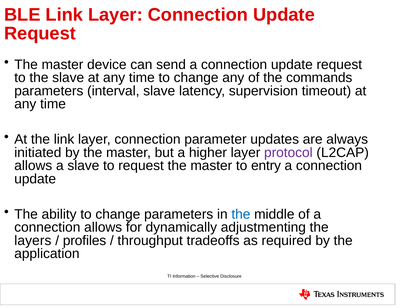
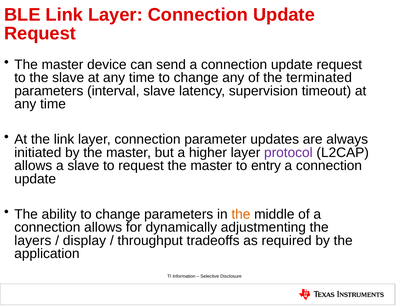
commands: commands -> terminated (319, 78)
the colour: blue -> orange (241, 214)
profiles: profiles -> display (84, 240)
